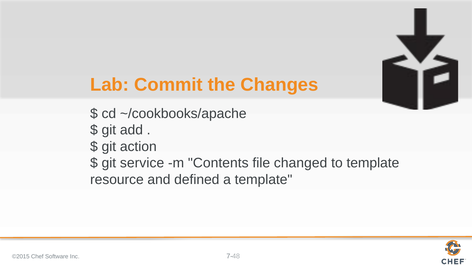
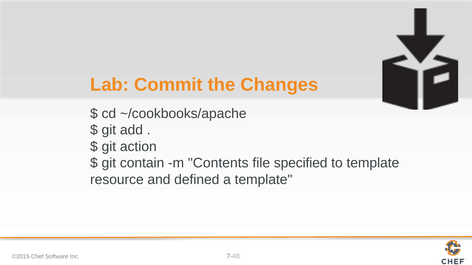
service: service -> contain (142, 163)
changed: changed -> specified (301, 163)
